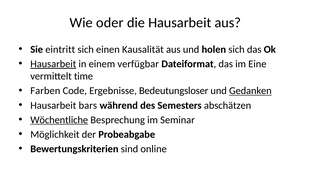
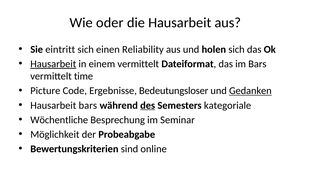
Kausalität: Kausalität -> Reliability (143, 49)
einem verfügbar: verfügbar -> vermittelt (138, 64)
im Eine: Eine -> Bars (257, 64)
Farben: Farben -> Picture (45, 91)
des underline: none -> present (148, 105)
abschätzen: abschätzen -> kategoriale (228, 105)
Wöchentliche underline: present -> none (59, 120)
